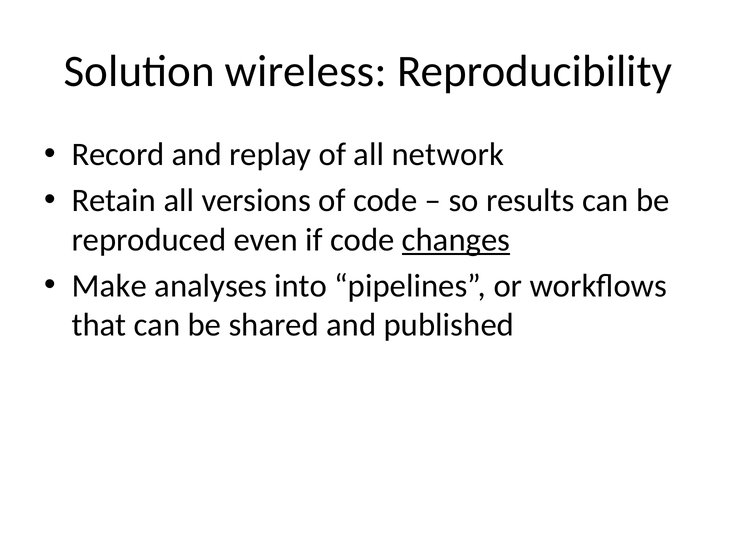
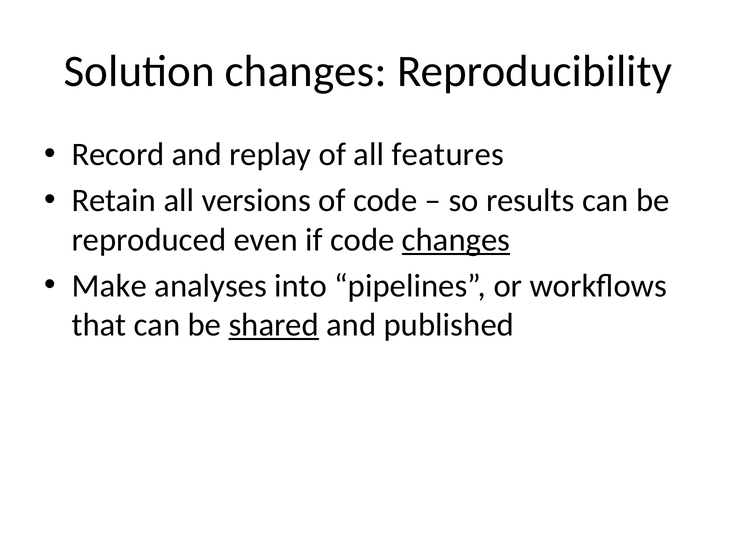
Solution wireless: wireless -> changes (306, 71)
network: network -> features (448, 155)
shared underline: none -> present (274, 325)
